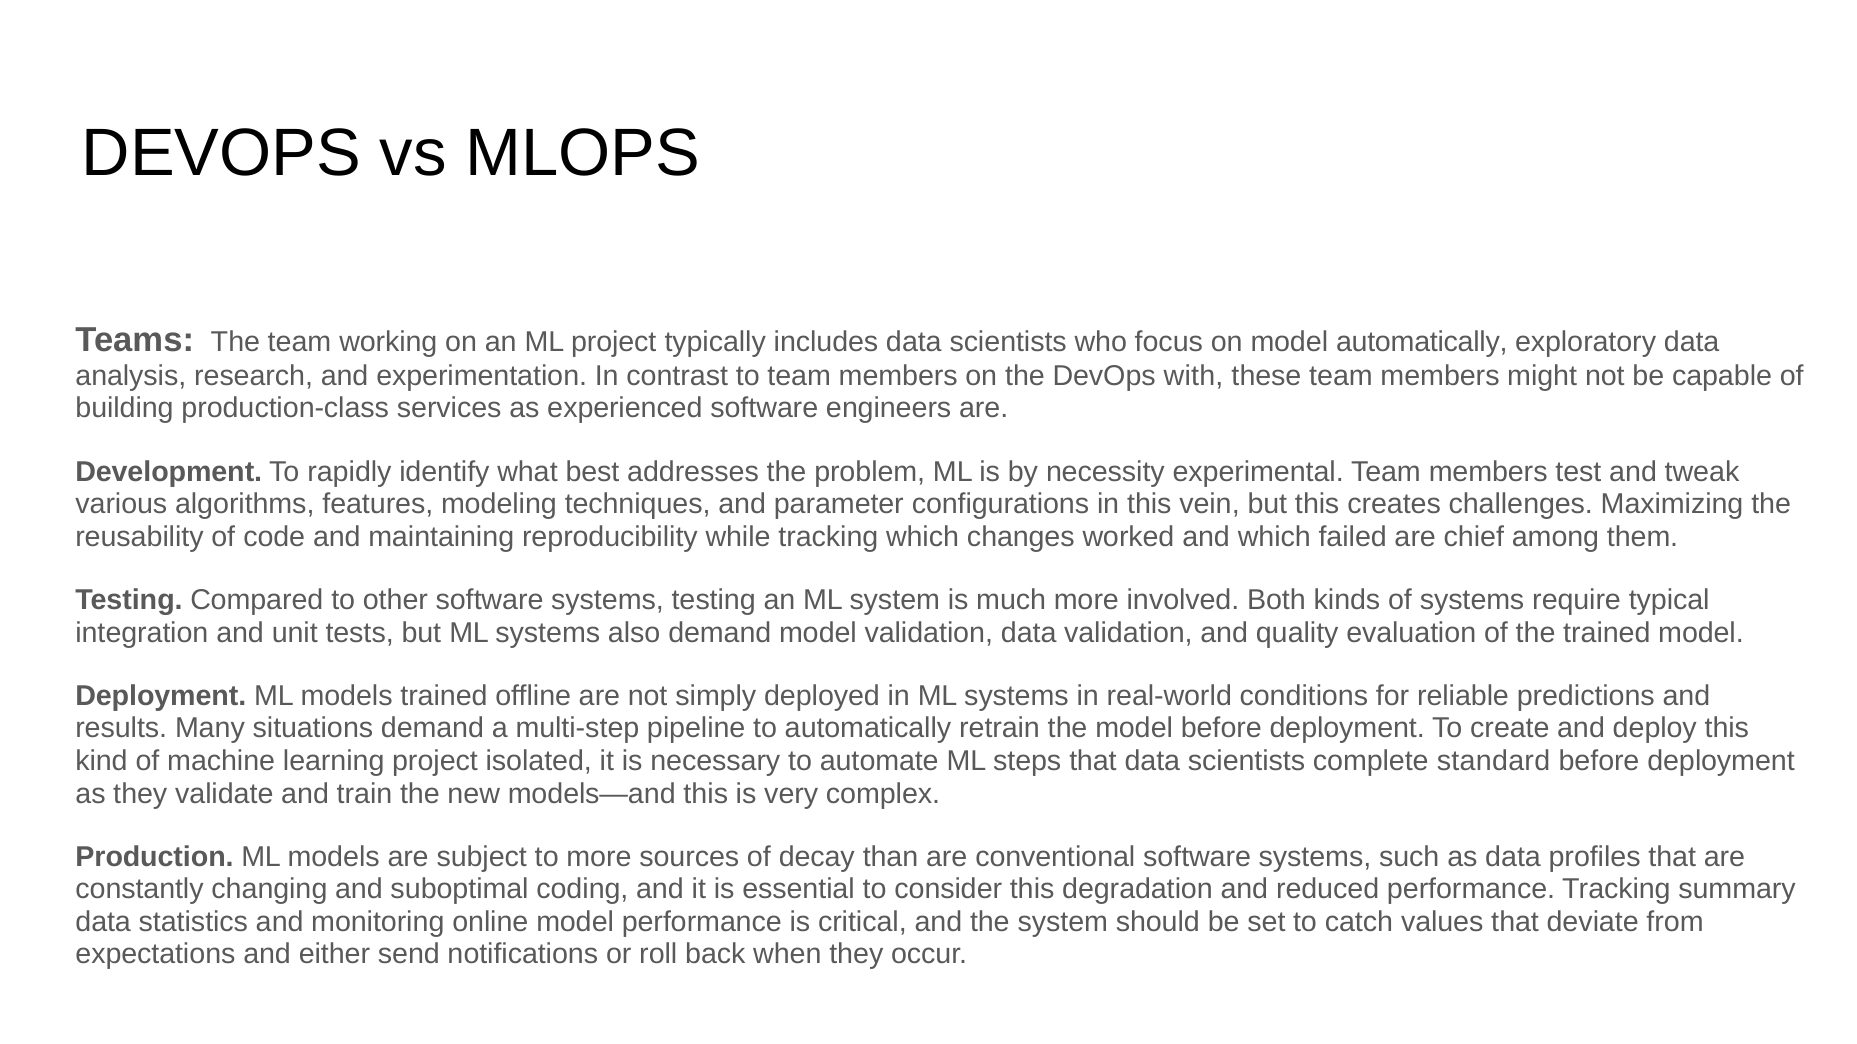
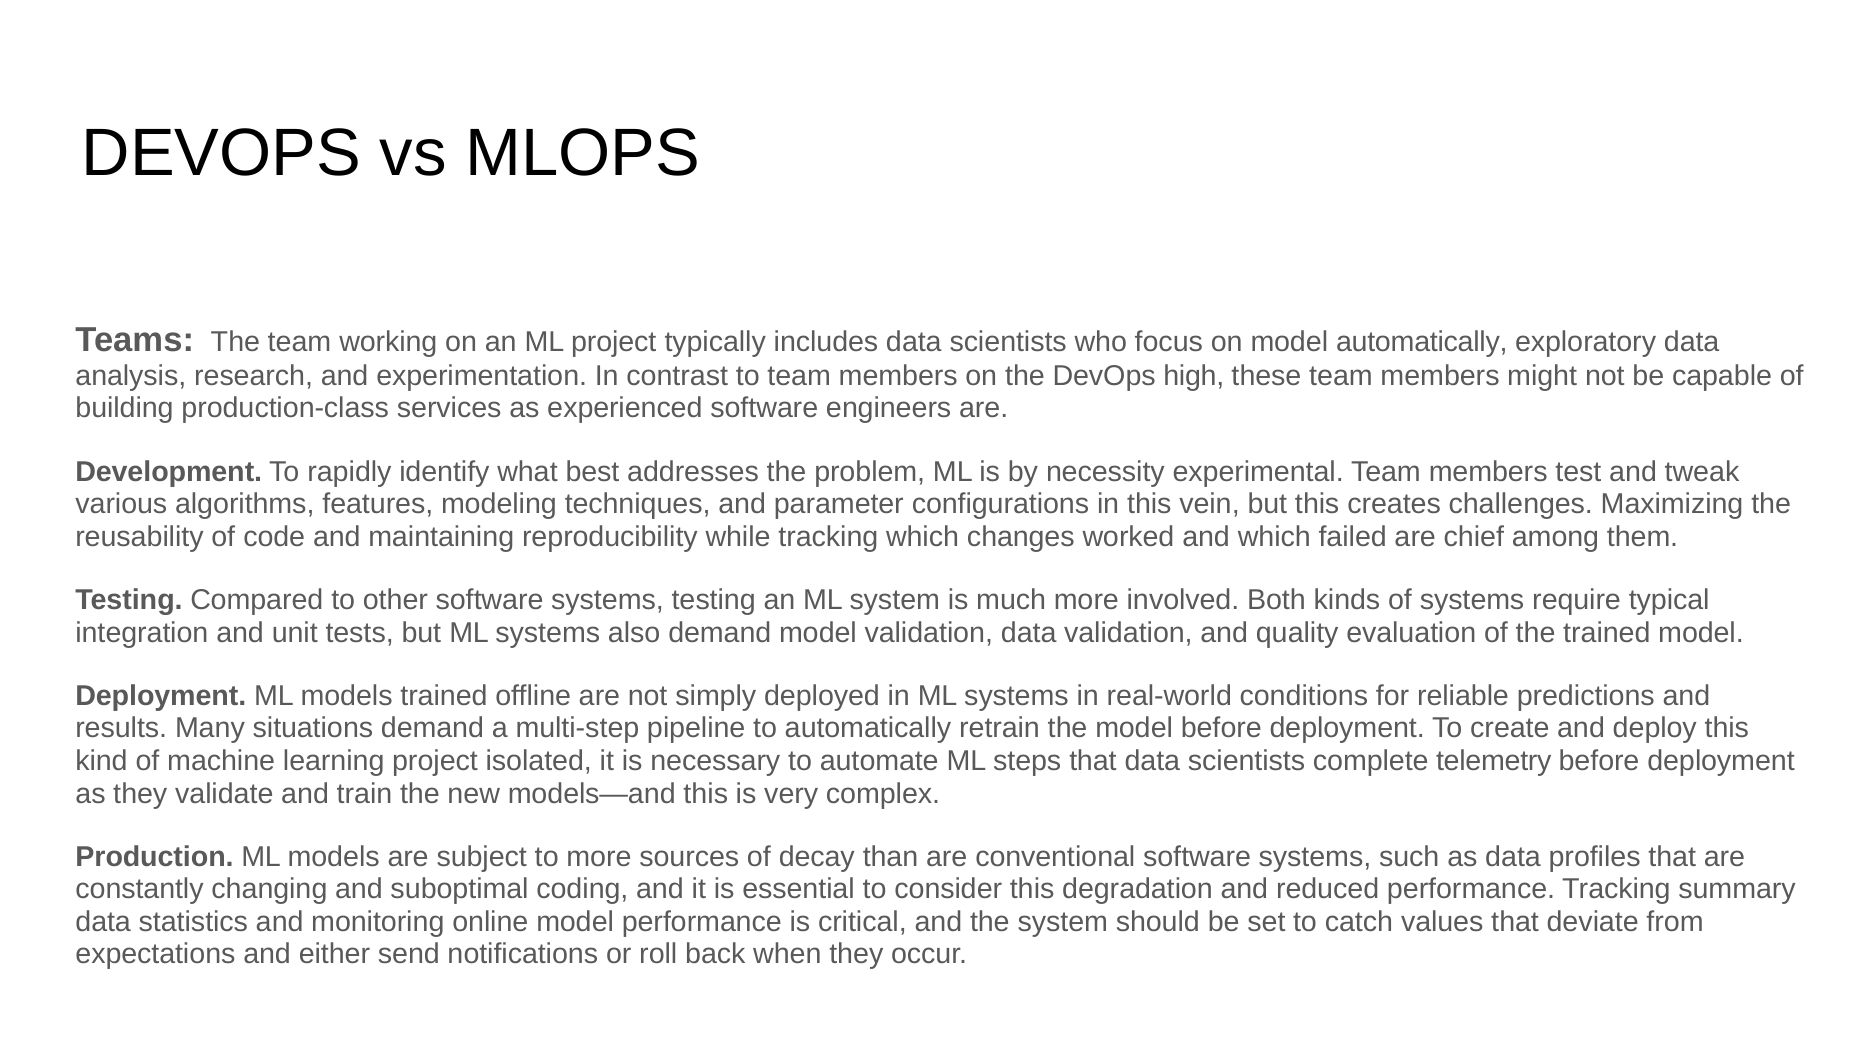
with: with -> high (1194, 376)
standard: standard -> telemetry (1494, 761)
